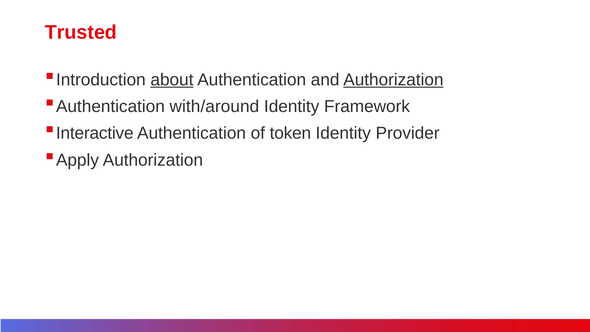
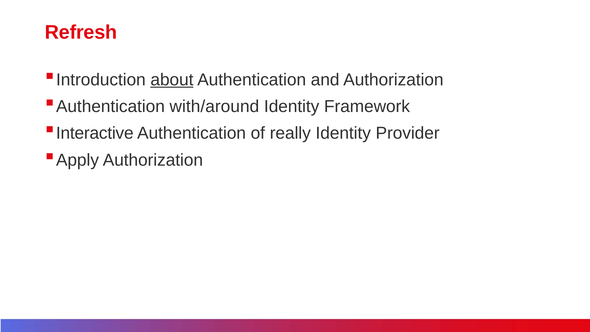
Trusted: Trusted -> Refresh (81, 32)
Authorization underline: present -> none (393, 80)
token: token -> really (290, 133)
